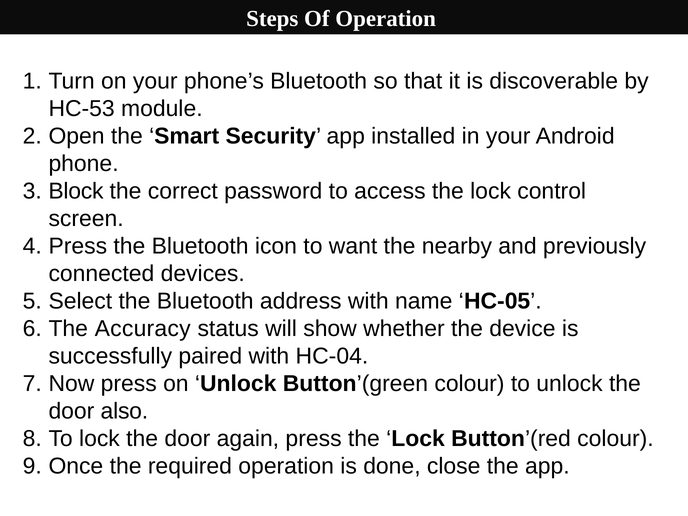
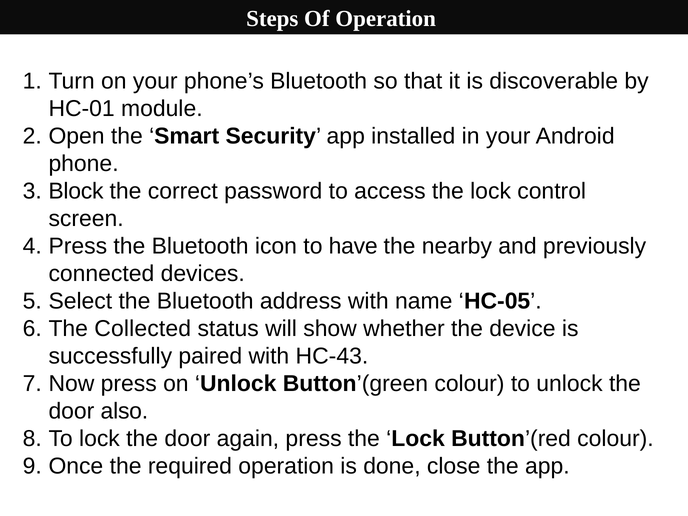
HC-53: HC-53 -> HC-01 (82, 109)
want: want -> have (353, 246)
Accuracy: Accuracy -> Collected (143, 329)
HC-04: HC-04 -> HC-43 (332, 356)
